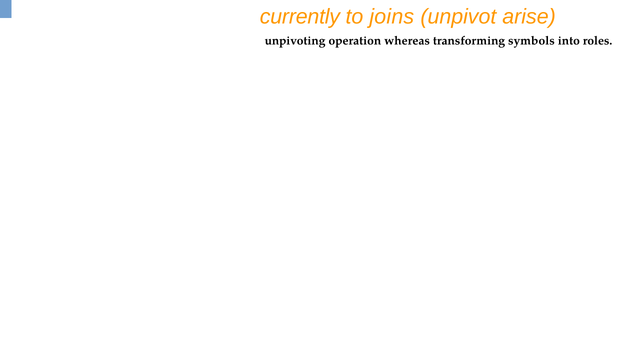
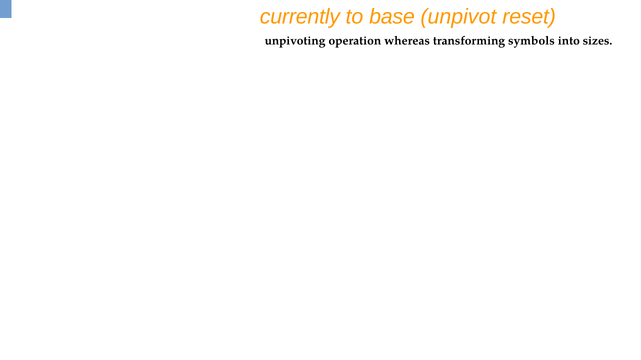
joins: joins -> base (392, 17)
arise: arise -> reset (529, 17)
roles: roles -> sizes (598, 41)
